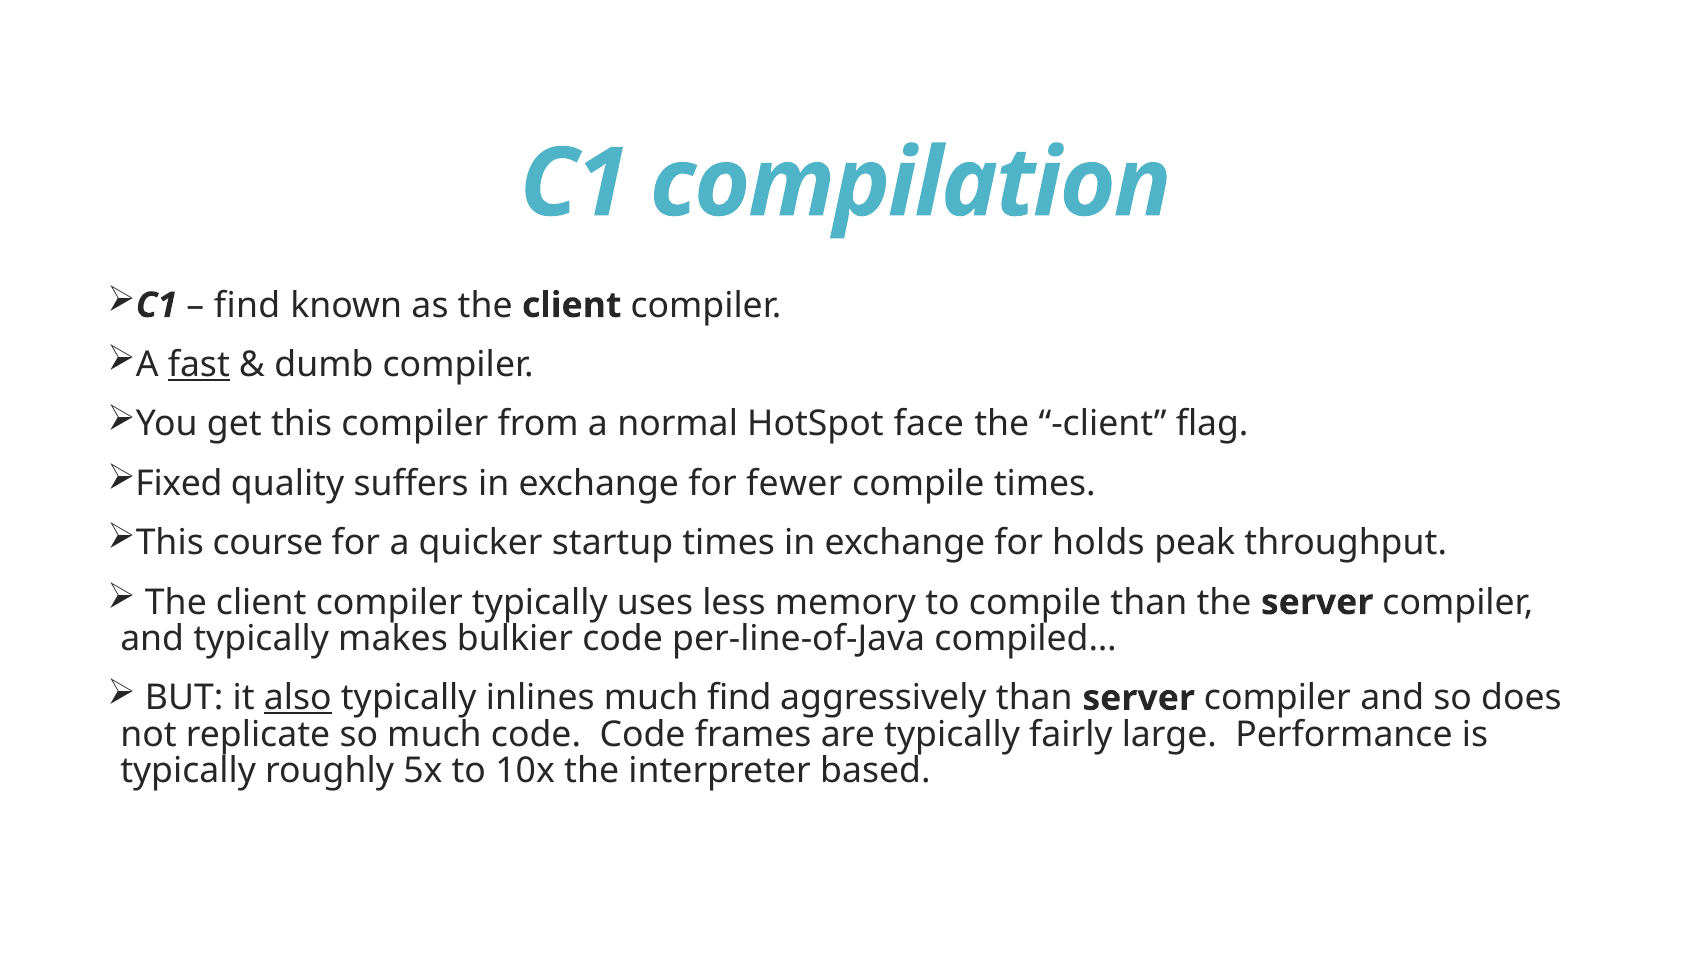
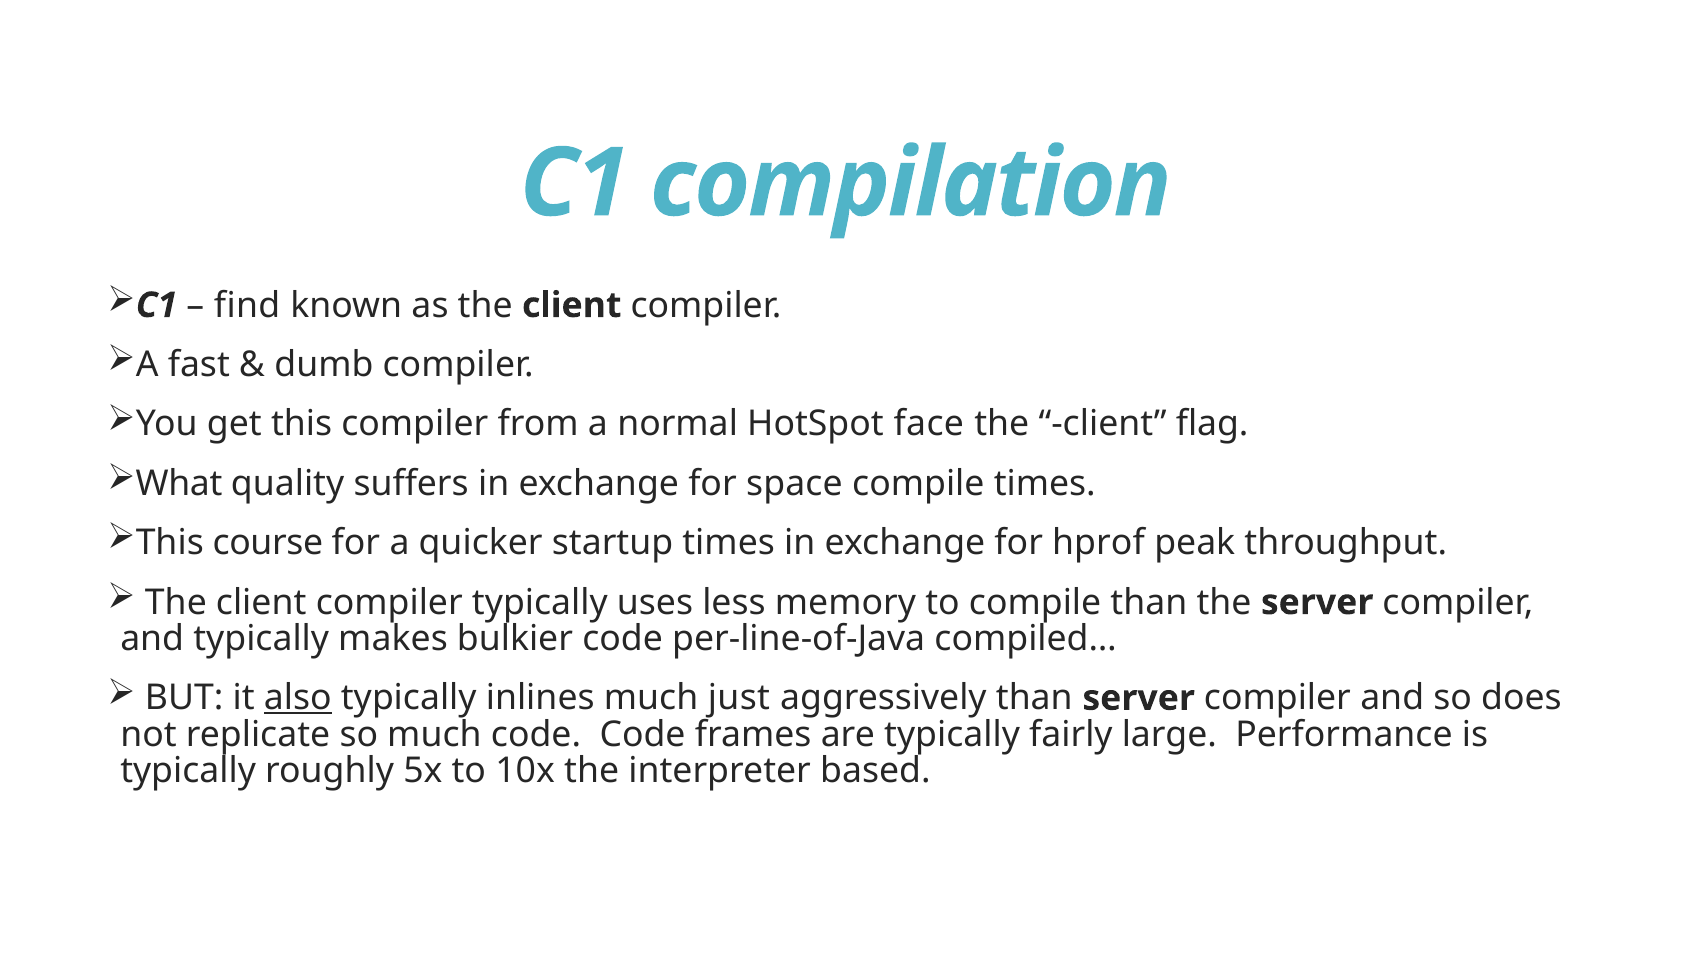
fast underline: present -> none (199, 365)
Fixed: Fixed -> What (179, 483)
fewer: fewer -> space (794, 483)
holds: holds -> hprof (1098, 543)
much find: find -> just (739, 698)
